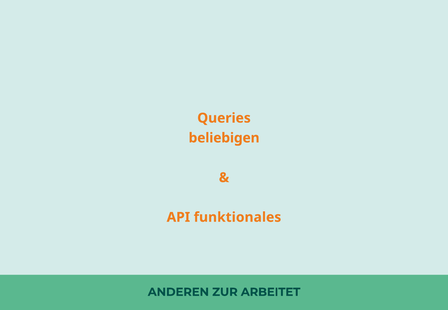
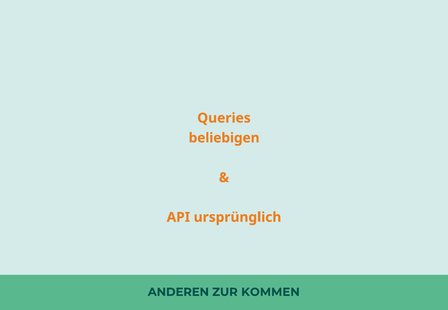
funktionales: funktionales -> ursprünglich (238, 217)
ARBEITET: ARBEITET -> KOMMEN (270, 292)
